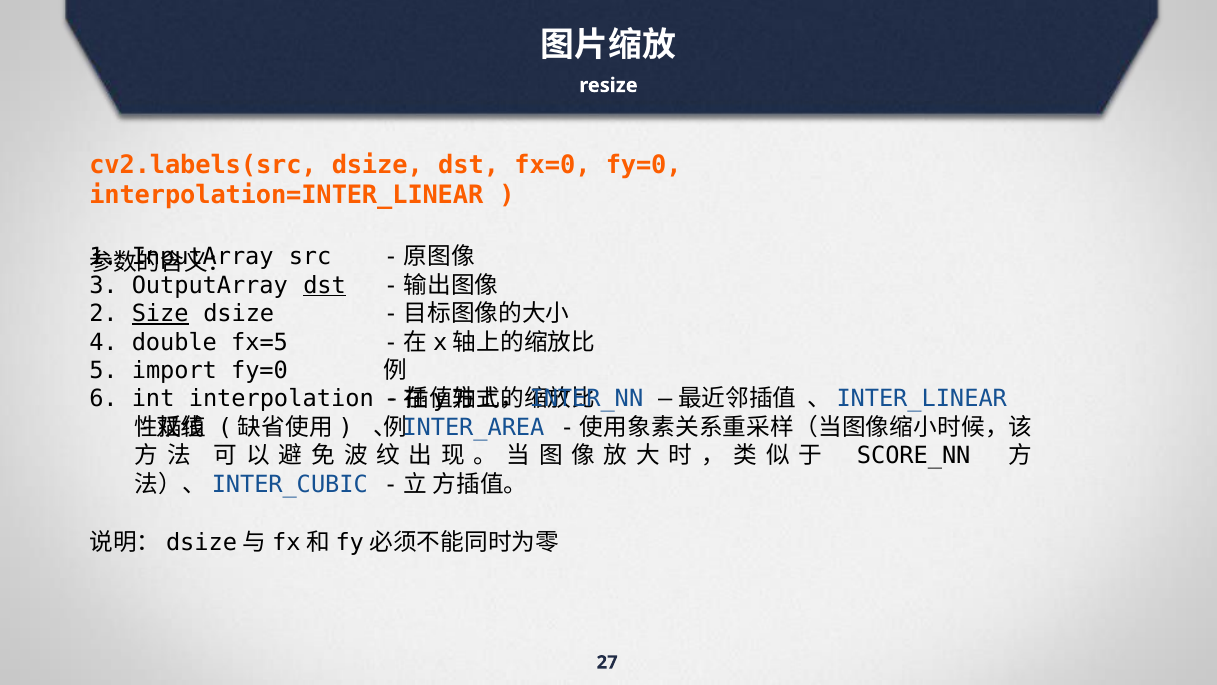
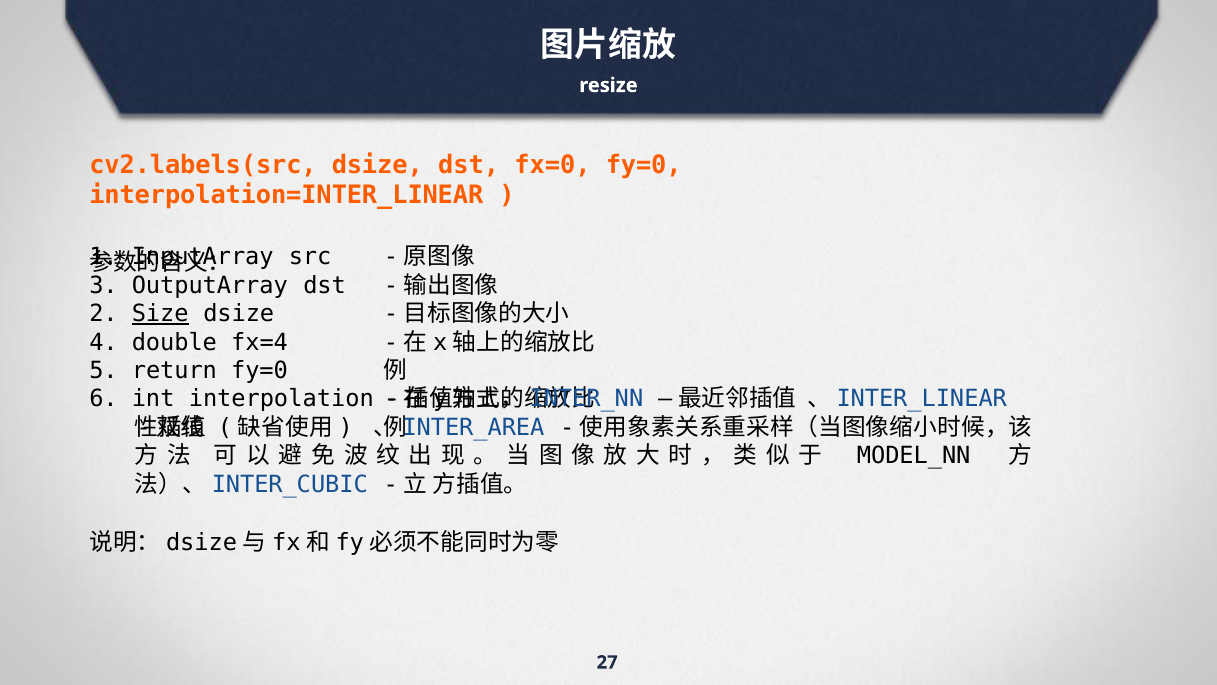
dst underline: present -> none (325, 285)
fx=5: fx=5 -> fx=4 (260, 342)
import: import -> return (174, 370)
SCORE_NN: SCORE_NN -> MODEL_NN (914, 456)
